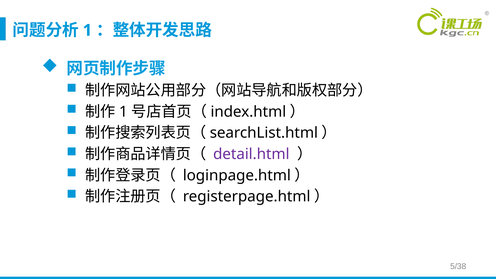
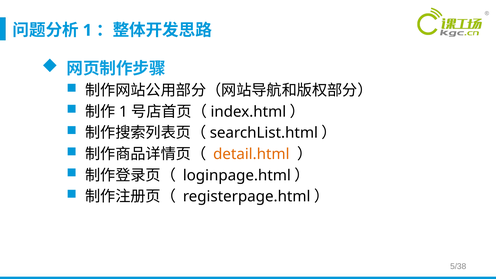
detail.html colour: purple -> orange (251, 154)
